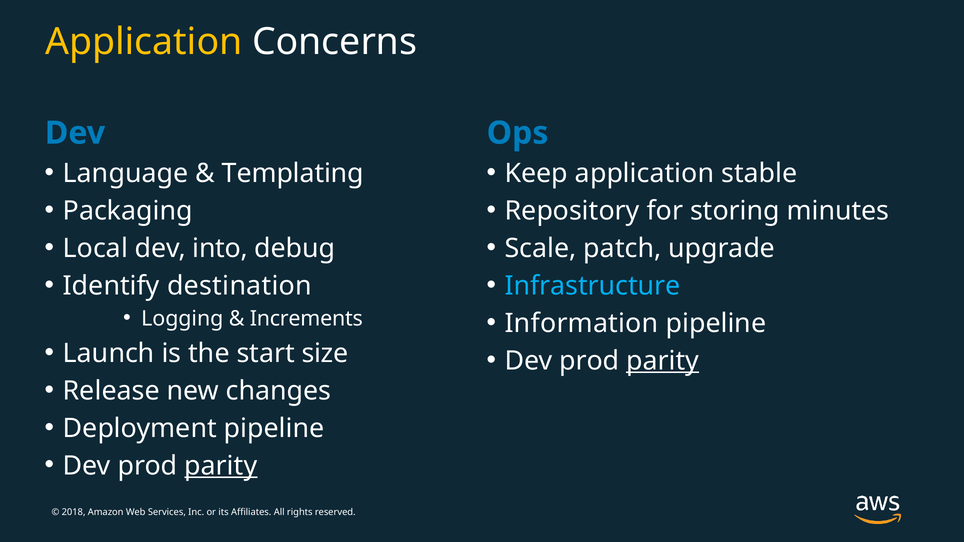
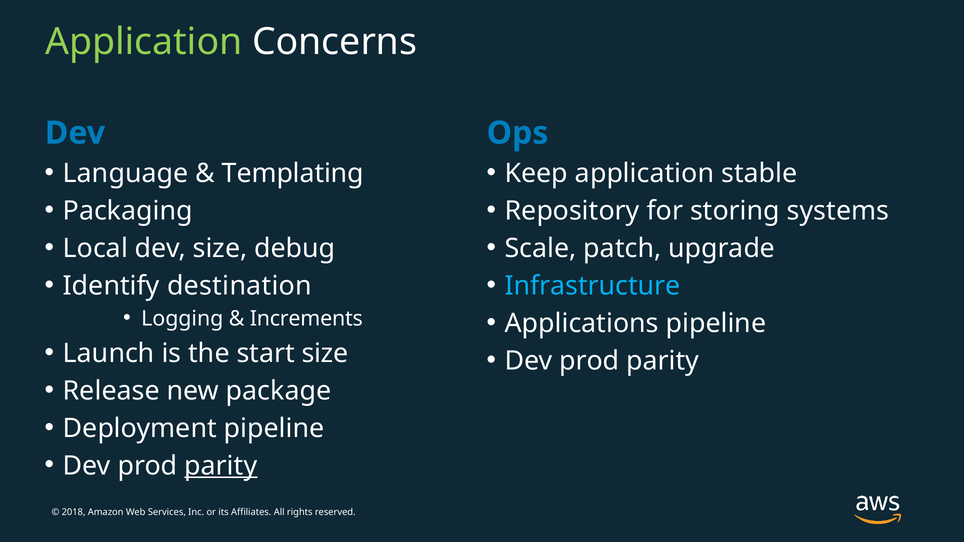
Application colour: yellow -> light green (144, 42)
minutes: minutes -> systems (838, 211)
dev into: into -> size (220, 248)
Information: Information -> Applications (582, 323)
parity underline: present -> none (663, 361)
changes: changes -> package (279, 391)
